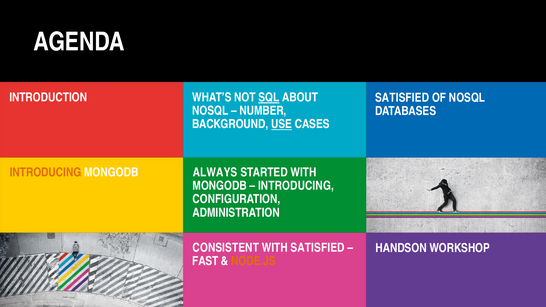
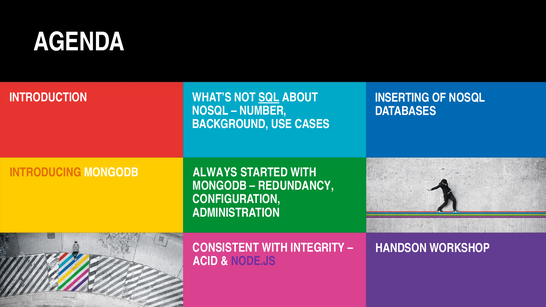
SATISFIED: SATISFIED -> INSERTING (402, 98)
USE underline: present -> none (282, 124)
INTRODUCING: INTRODUCING -> REDUNDANCY (296, 186)
WITH SATISFIED: SATISFIED -> INTEGRITY (318, 248)
FAST: FAST -> ACID (205, 261)
NODE.JS colour: orange -> purple (253, 261)
